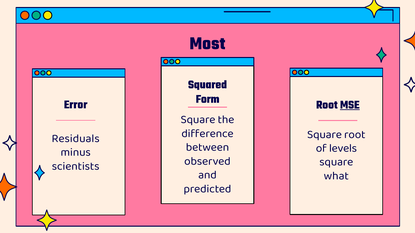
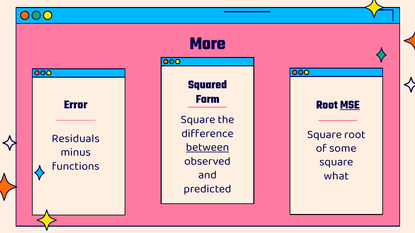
Most: Most -> More (208, 43)
between underline: none -> present (207, 147)
levels: levels -> some (343, 148)
scientists: scientists -> functions (76, 166)
